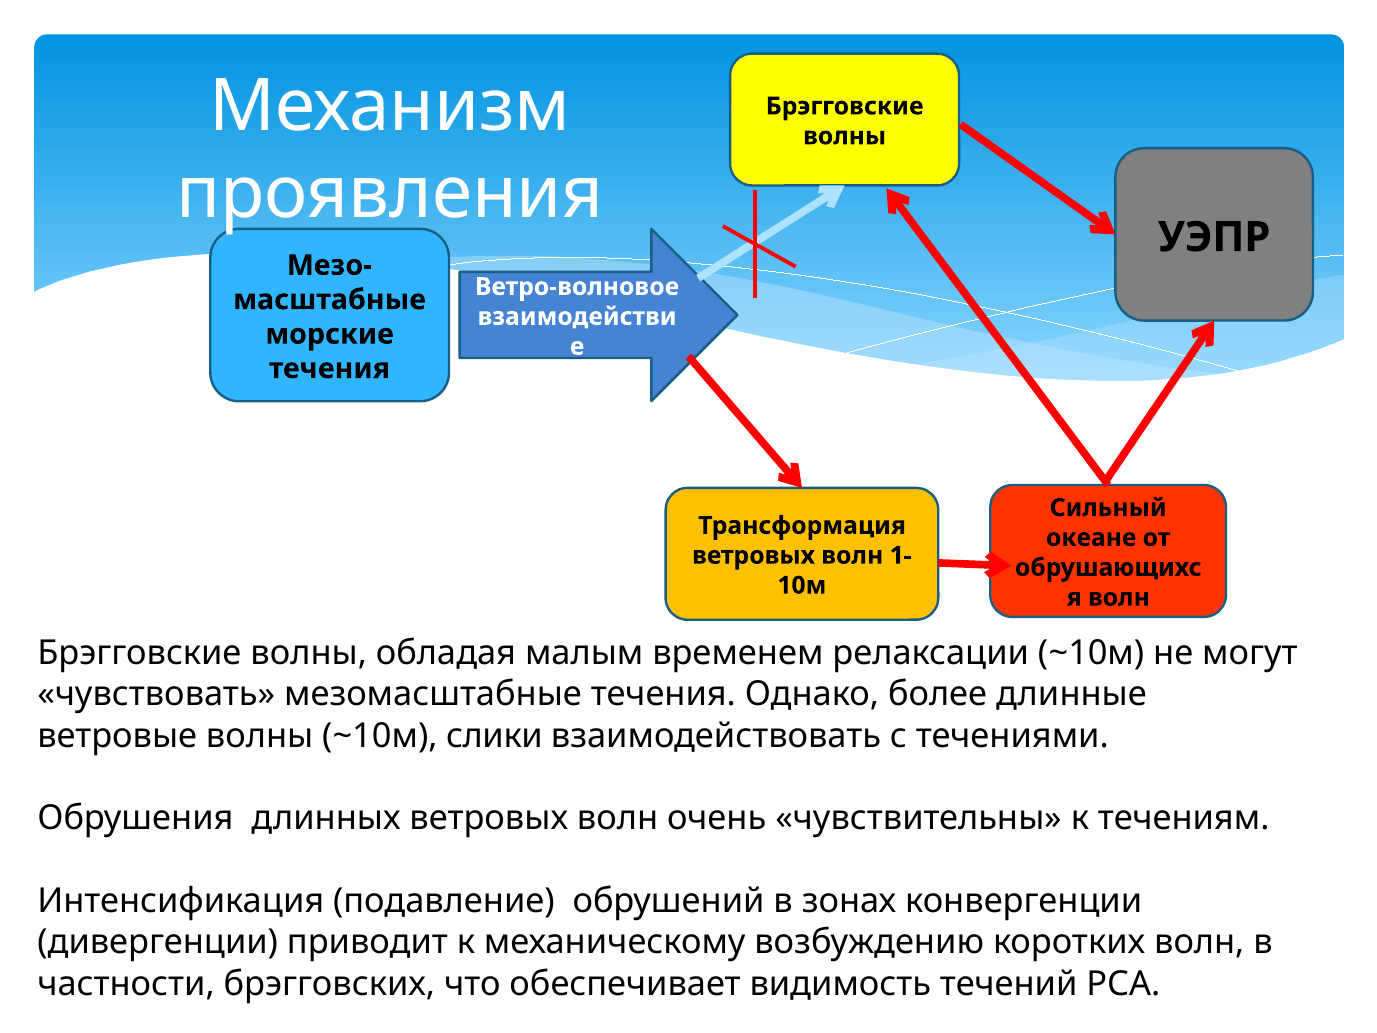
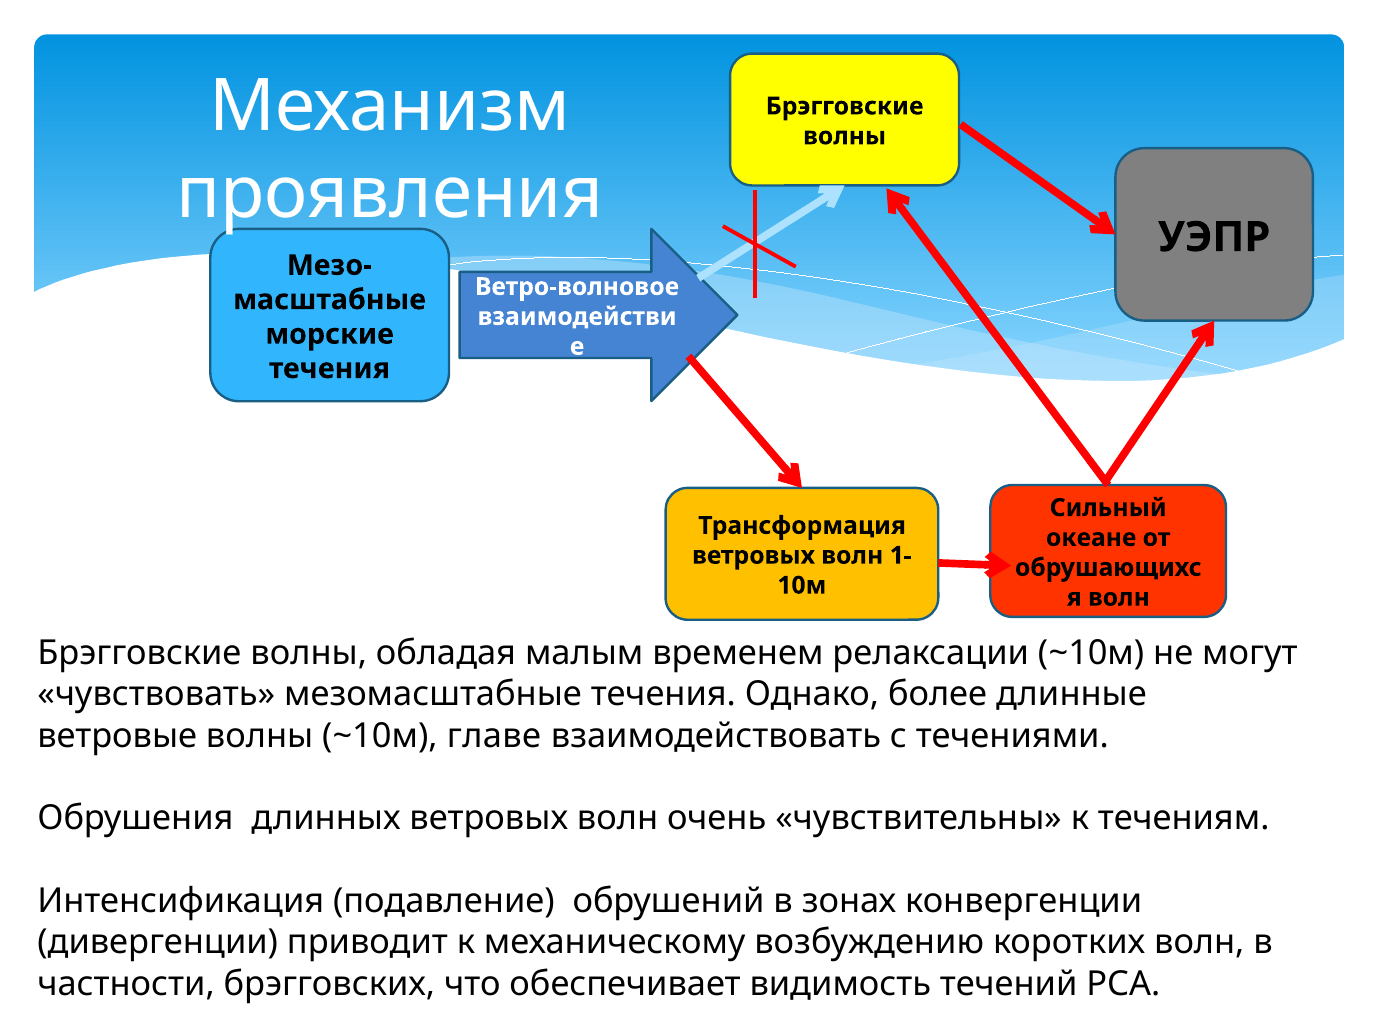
слики: слики -> главе (494, 736)
